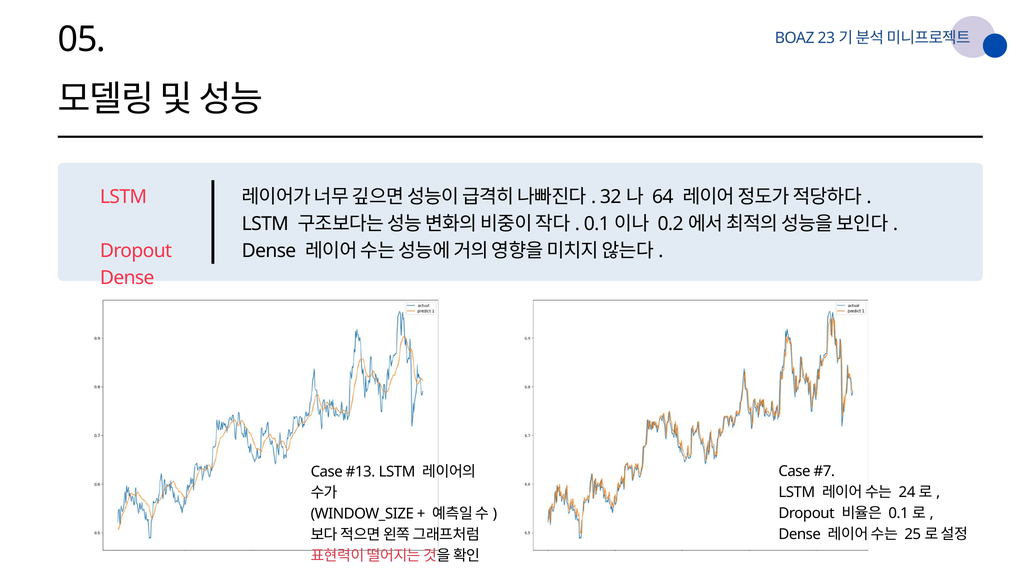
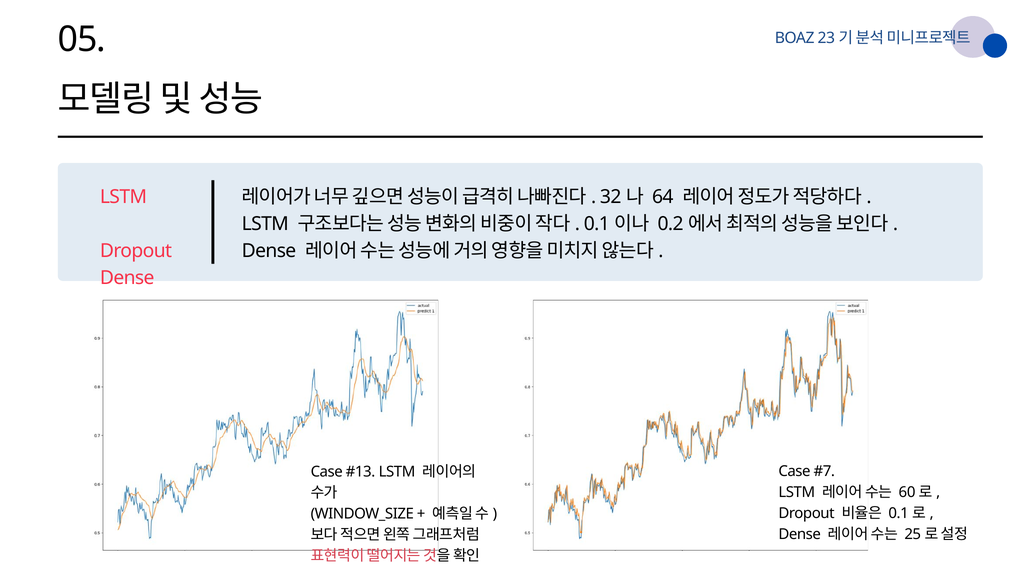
24: 24 -> 60 (907, 492)
